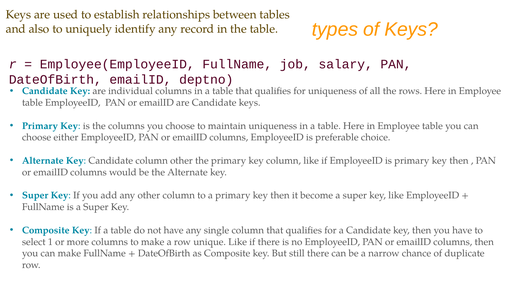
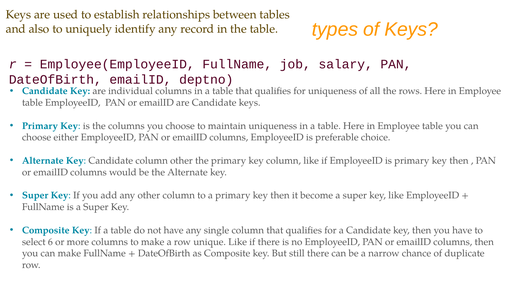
1: 1 -> 6 (50, 242)
